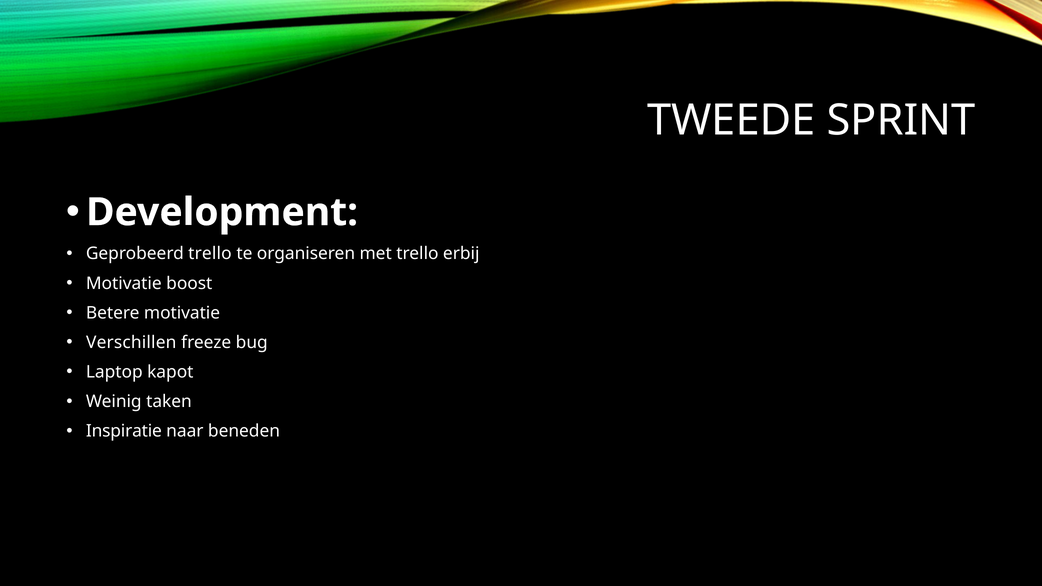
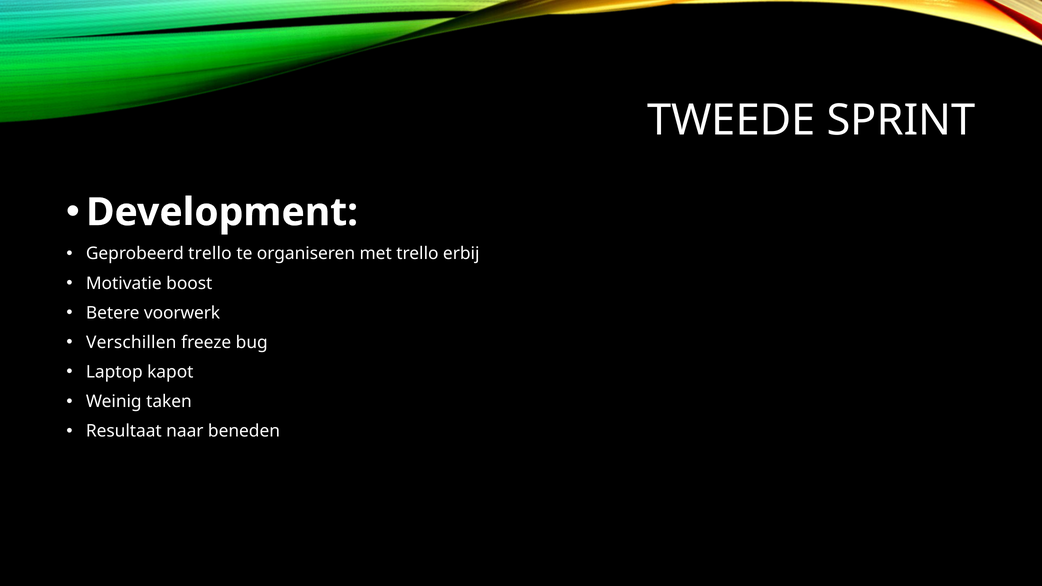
Betere motivatie: motivatie -> voorwerk (182, 313)
Inspiratie: Inspiratie -> Resultaat (124, 431)
